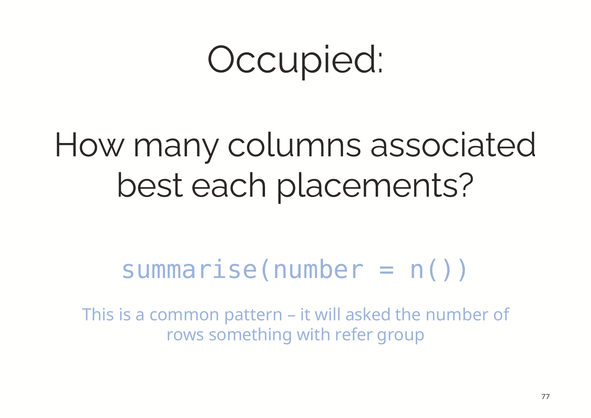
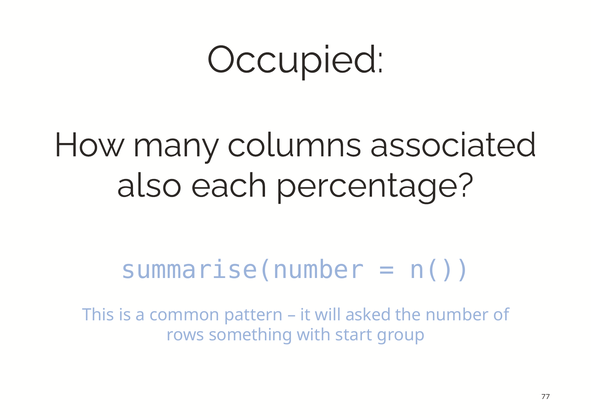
best: best -> also (149, 186)
placements: placements -> percentage (375, 186)
refer: refer -> start (354, 335)
